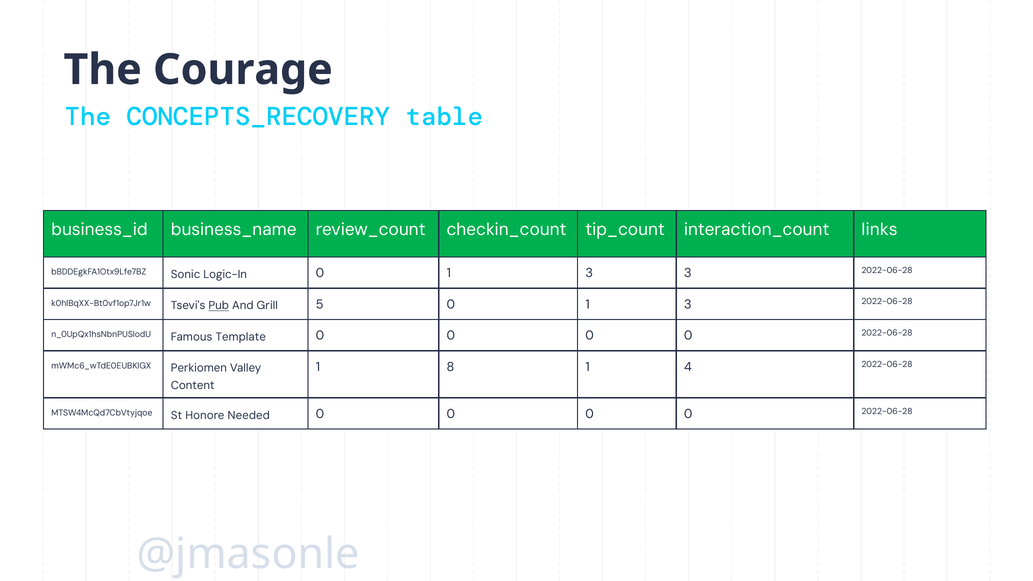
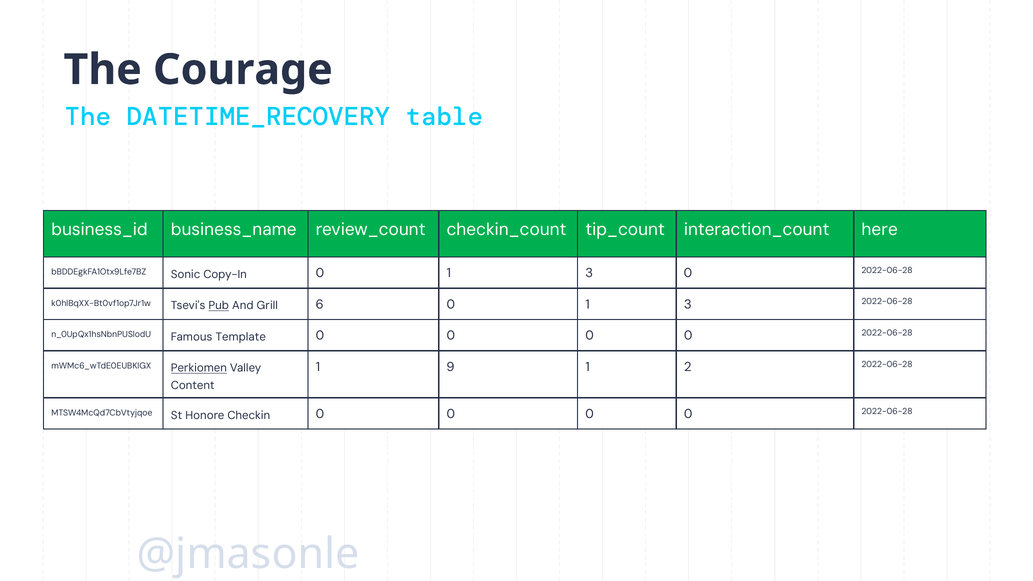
CONCEPTS_RECOVERY: CONCEPTS_RECOVERY -> DATETIME_RECOVERY (259, 117)
links: links -> here (880, 230)
Logic-In: Logic-In -> Copy-In (225, 274)
3 3: 3 -> 0 (688, 273)
5: 5 -> 6 (320, 304)
8: 8 -> 9 (450, 367)
4: 4 -> 2 (688, 367)
Perkiomen underline: none -> present (199, 368)
Needed: Needed -> Checkin (249, 415)
